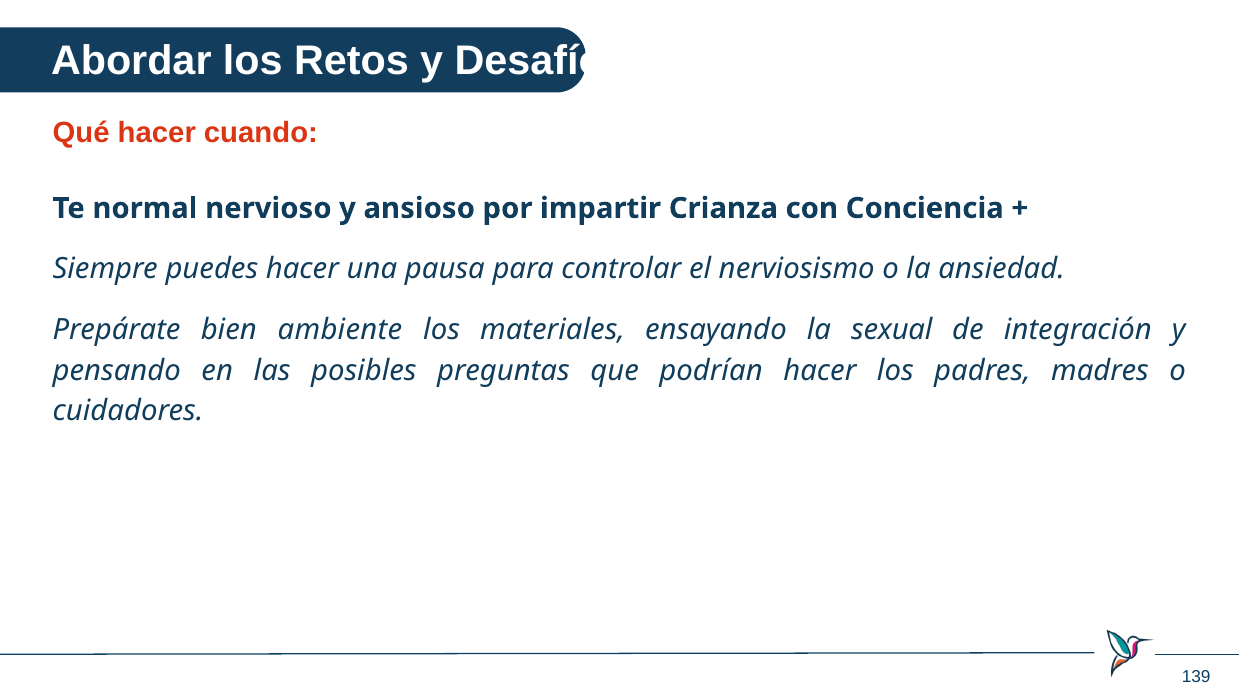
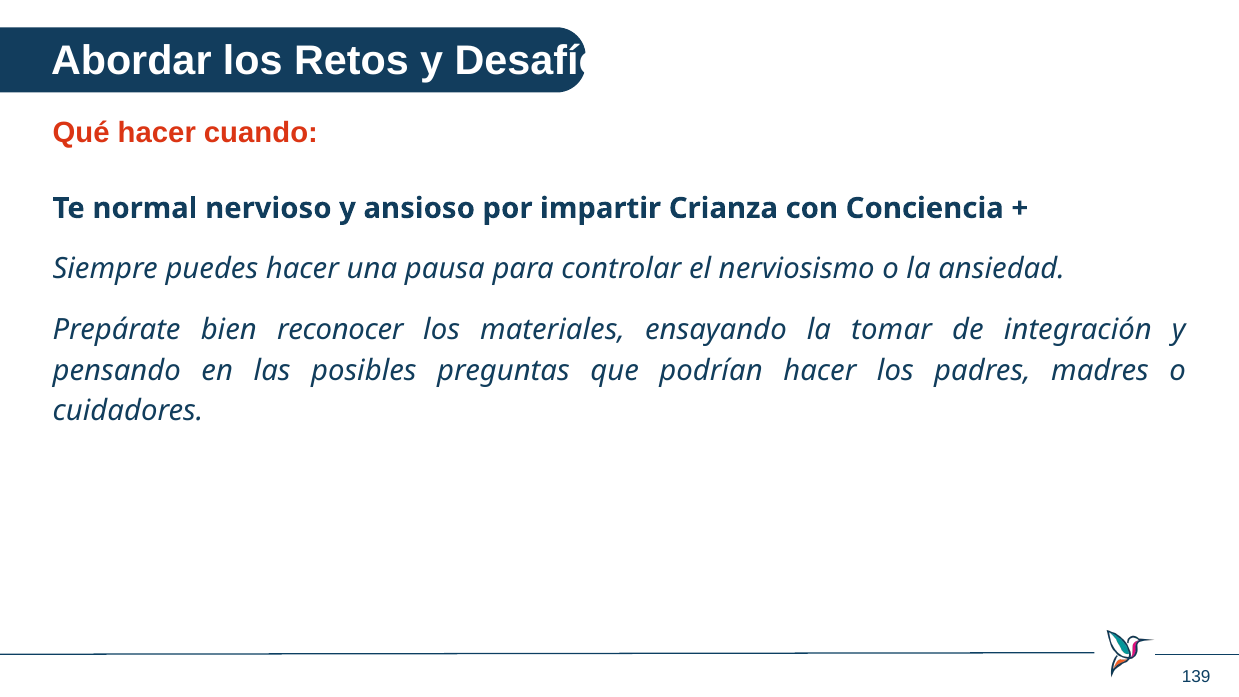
ambiente: ambiente -> reconocer (340, 330)
sexual: sexual -> tomar (892, 330)
